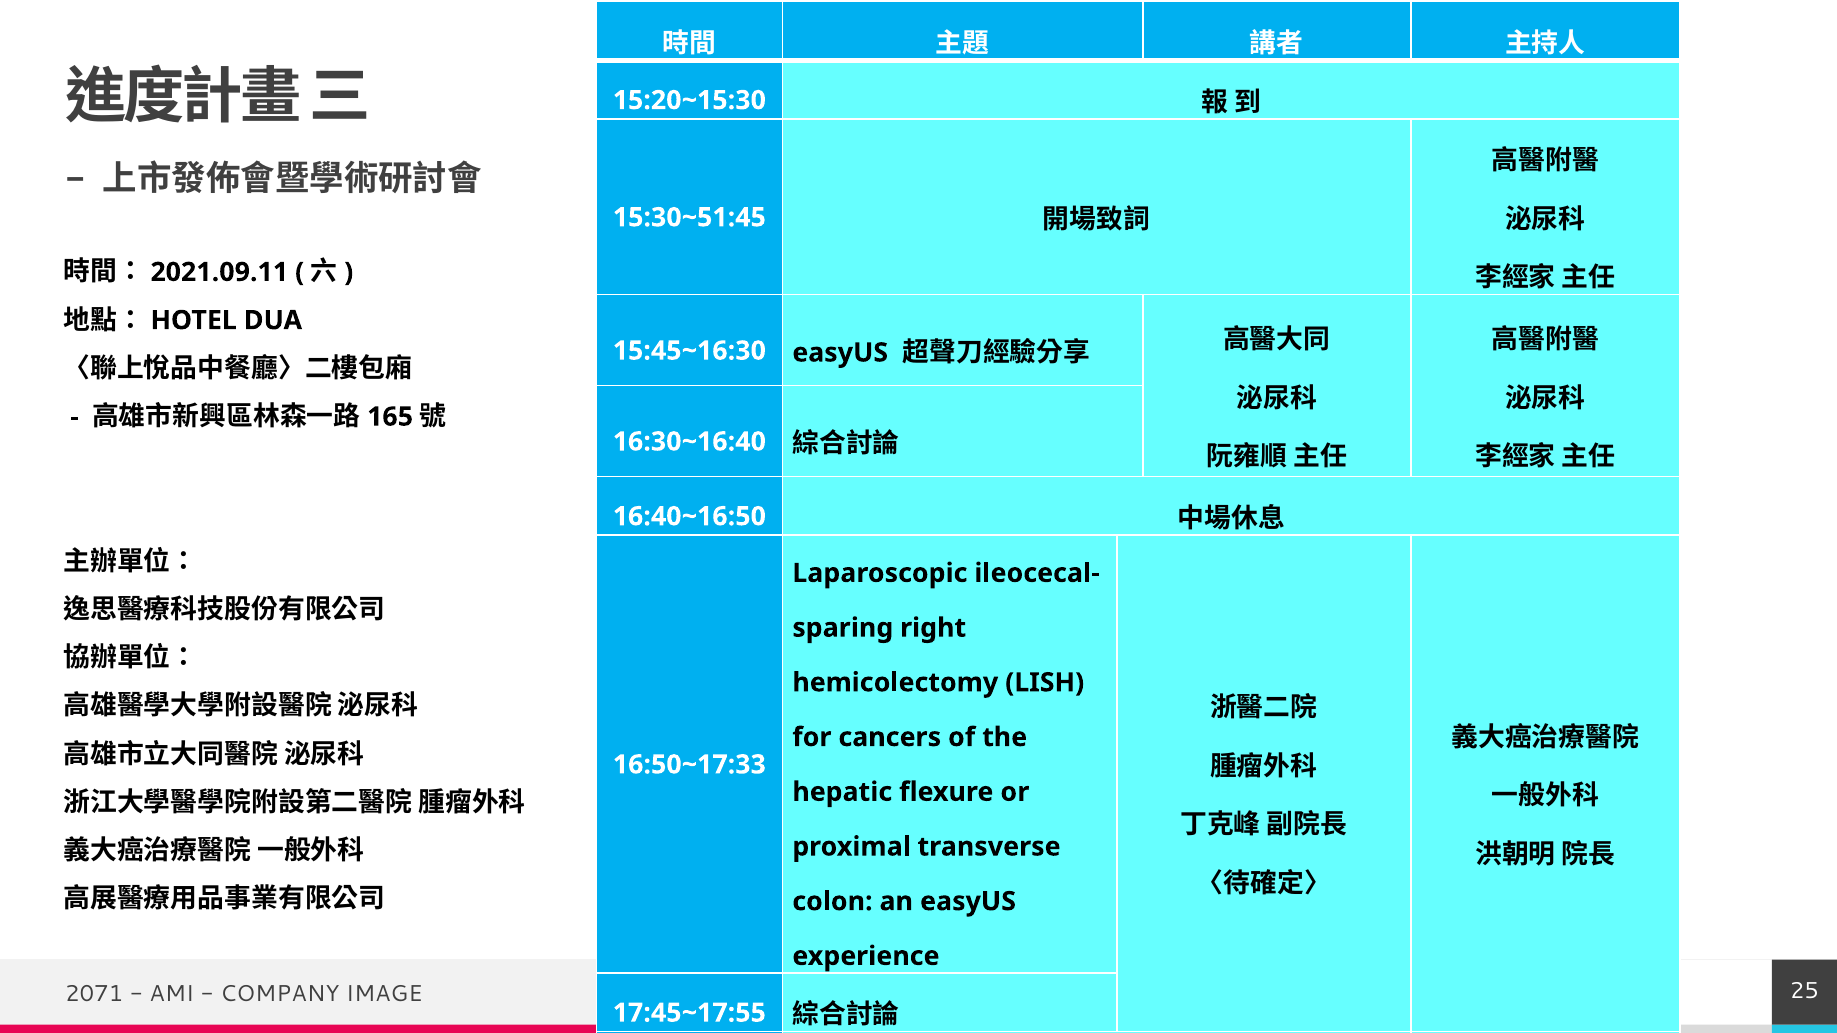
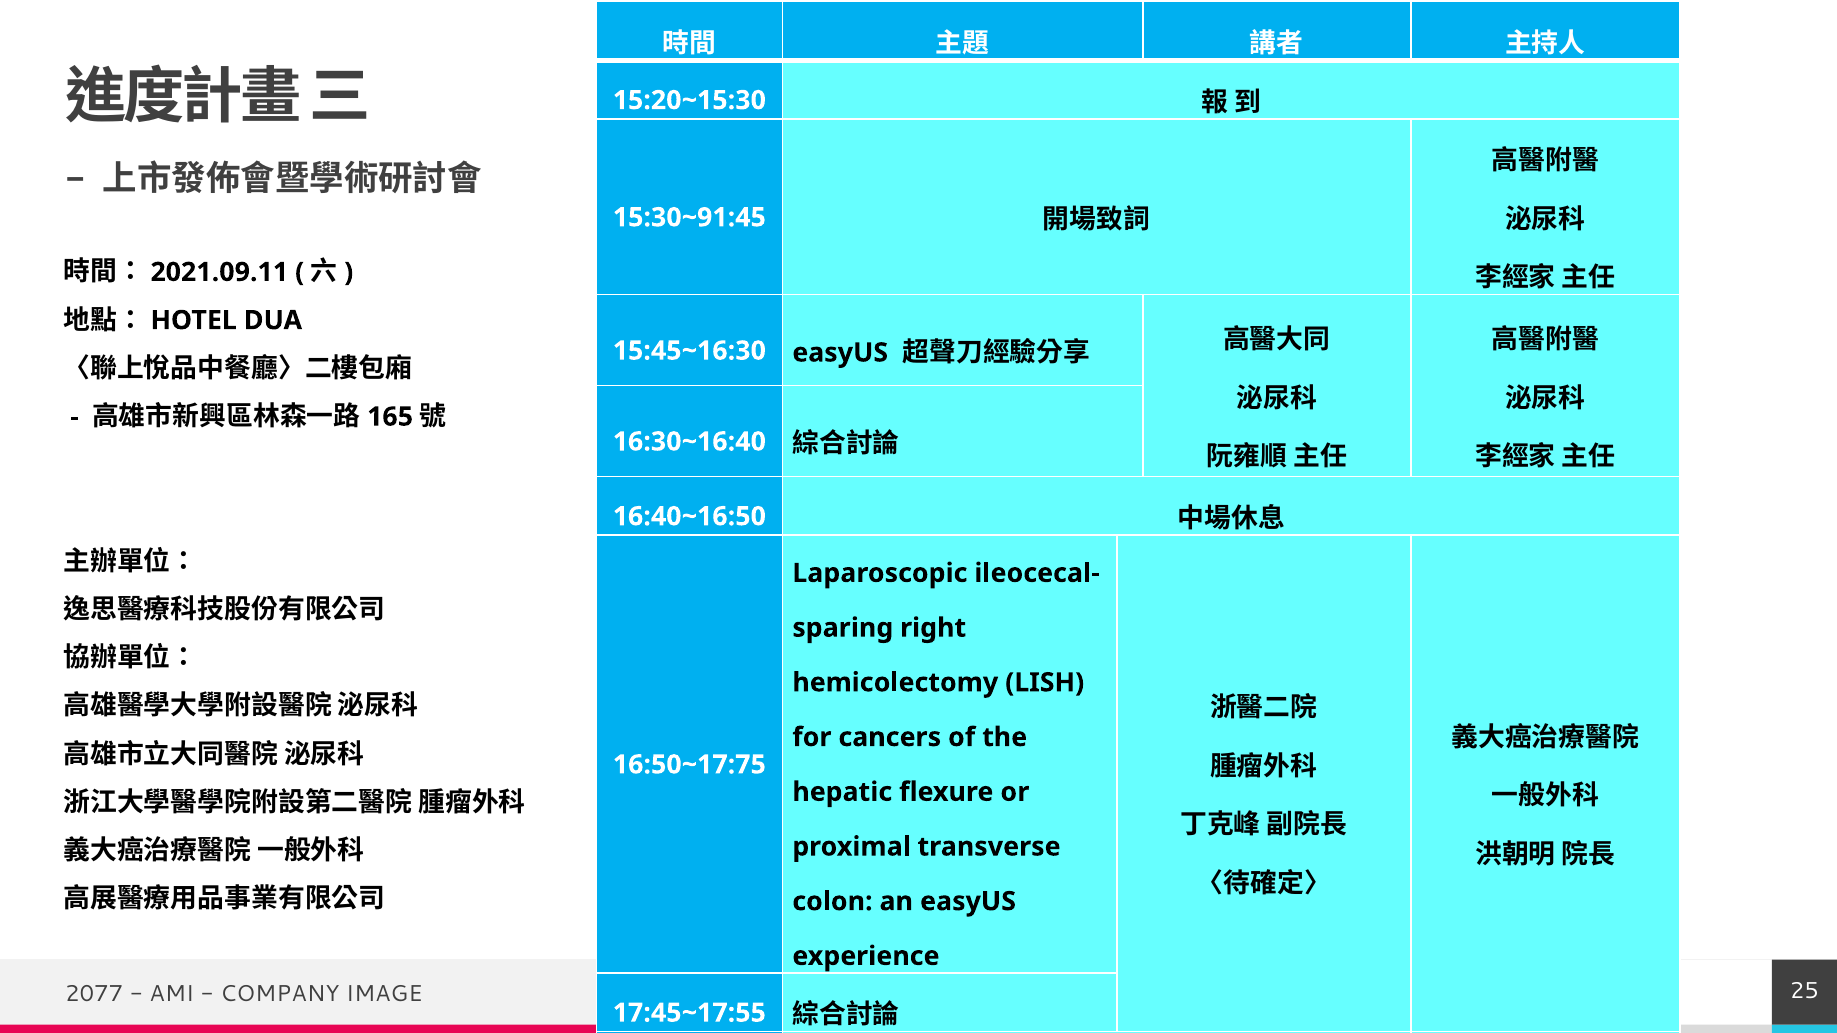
15:30~51:45: 15:30~51:45 -> 15:30~91:45 (689, 218)
16:50~17:33: 16:50~17:33 -> 16:50~17:75 (689, 765)
2071: 2071 -> 2077 (94, 994)
